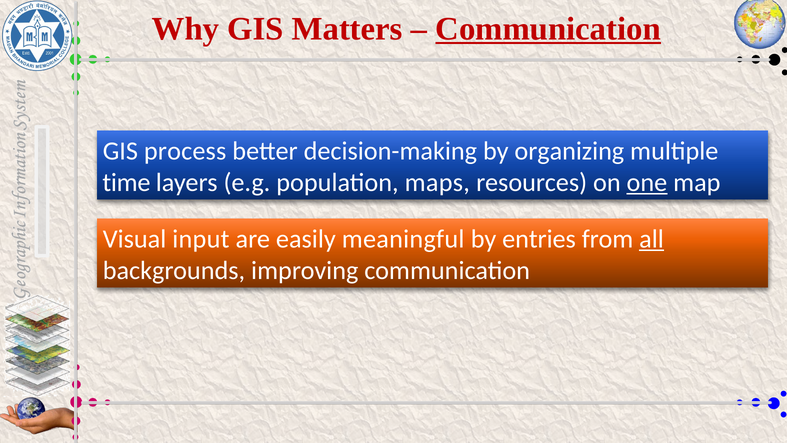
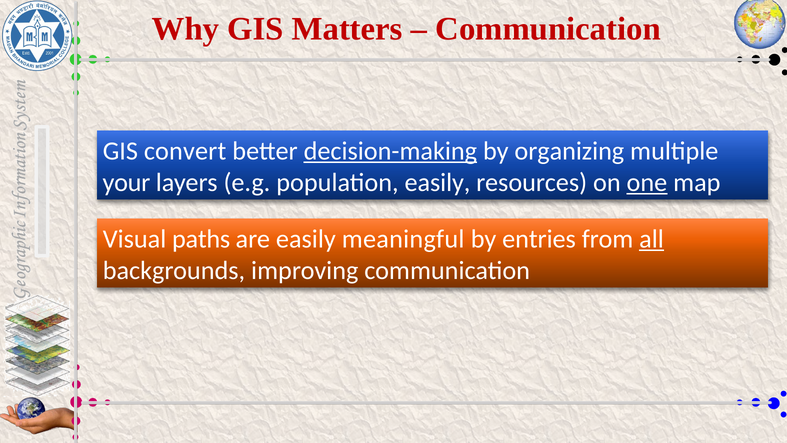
Communication underline: present -> none (548, 29)
process: process -> convert (185, 151)
decision-making underline: none -> present (390, 151)
time: time -> your (126, 183)
population maps: maps -> easily (437, 183)
input: input -> paths (201, 239)
